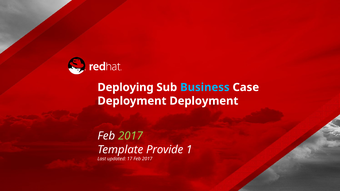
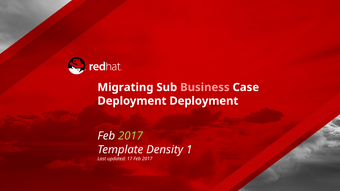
Deploying: Deploying -> Migrating (125, 87)
Business colour: light blue -> pink (205, 87)
Provide: Provide -> Density (165, 150)
